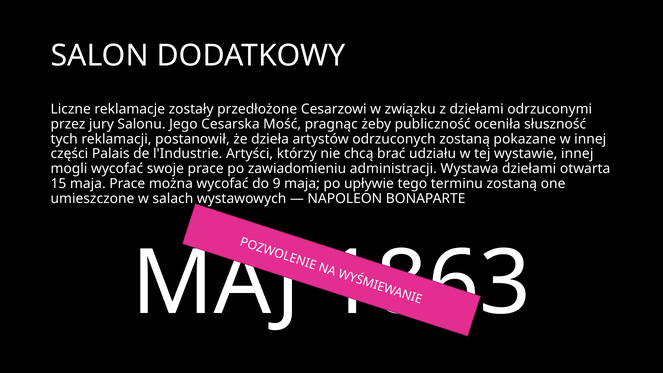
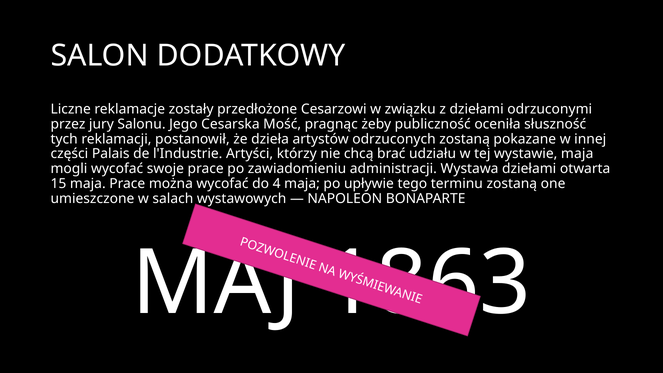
wystawie innej: innej -> maja (577, 154)
9: 9 -> 4 (277, 184)
